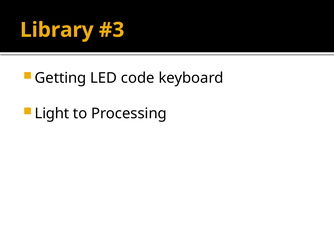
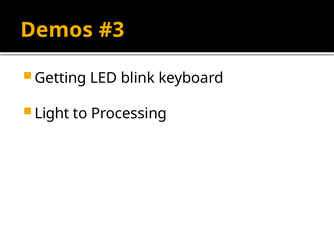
Library: Library -> Demos (57, 30)
code: code -> blink (138, 78)
